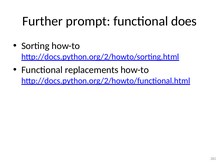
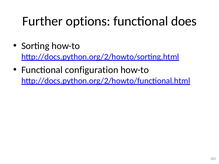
prompt: prompt -> options (88, 21)
replacements: replacements -> configuration (92, 70)
